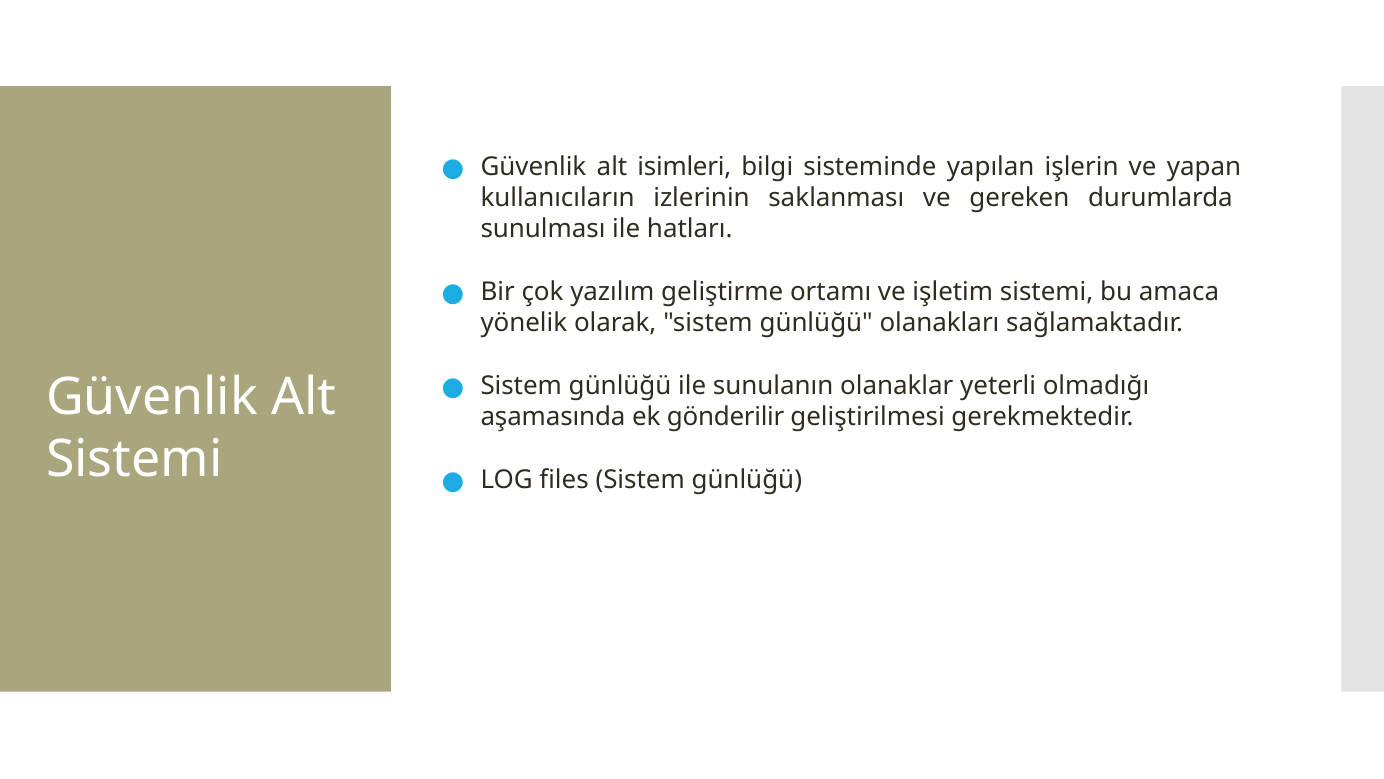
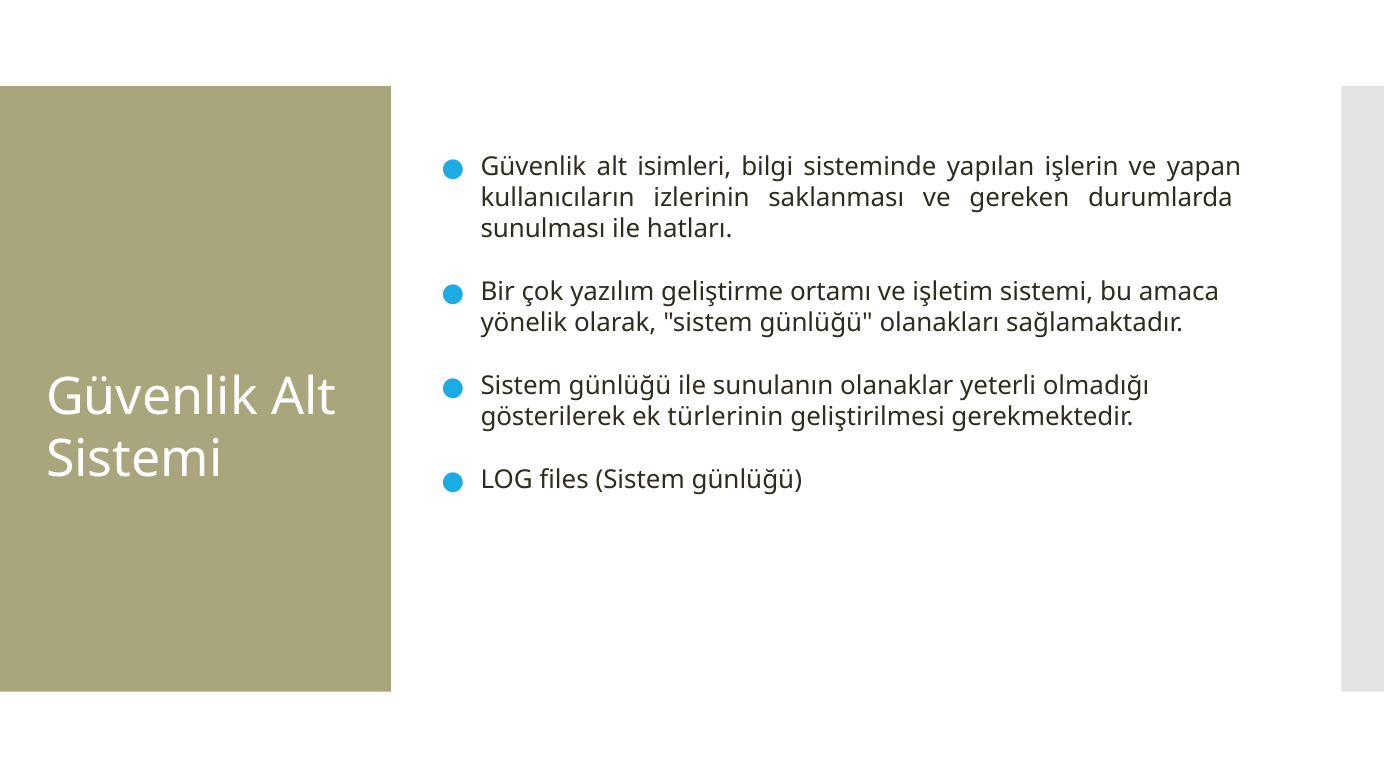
aşamasında: aşamasında -> gösterilerek (553, 416)
gönderilir: gönderilir -> türlerinin (725, 416)
